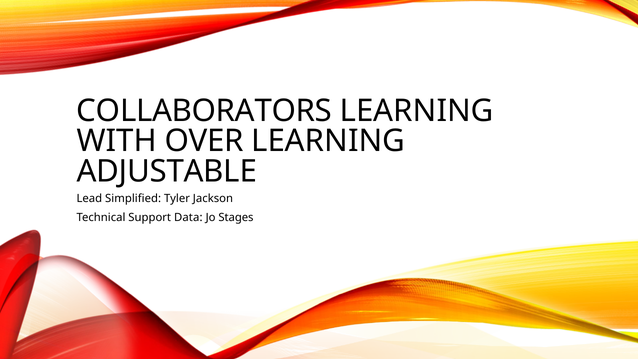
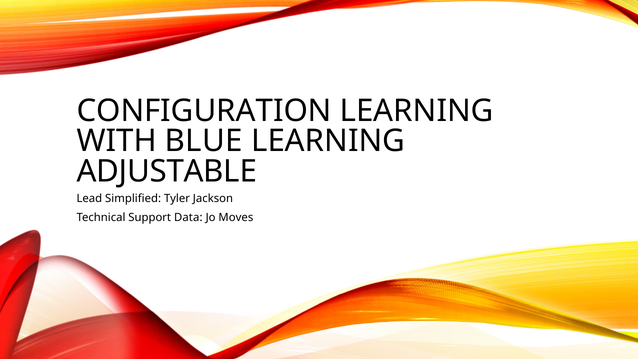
COLLABORATORS: COLLABORATORS -> CONFIGURATION (204, 111)
OVER: OVER -> BLUE (204, 141)
Stages: Stages -> Moves (236, 217)
